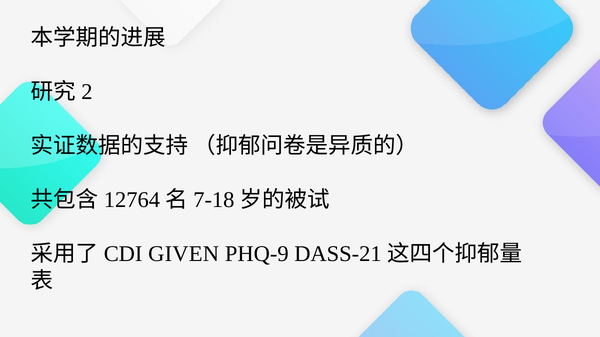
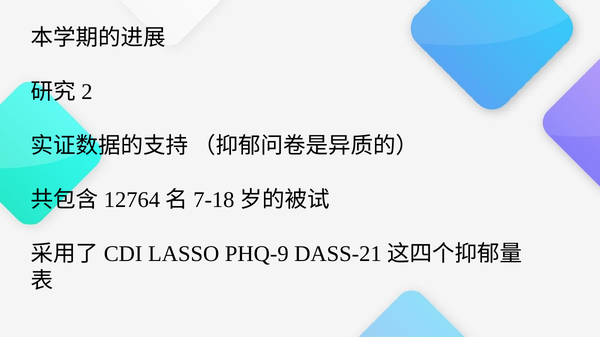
GIVEN: GIVEN -> LASSO (184, 254)
